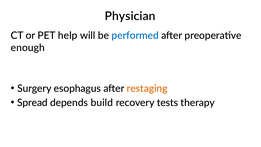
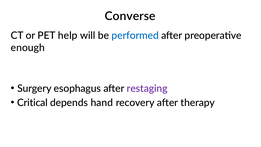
Physician: Physician -> Converse (130, 16)
restaging colour: orange -> purple (147, 88)
Spread: Spread -> Critical (32, 103)
build: build -> hand (102, 103)
recovery tests: tests -> after (167, 103)
